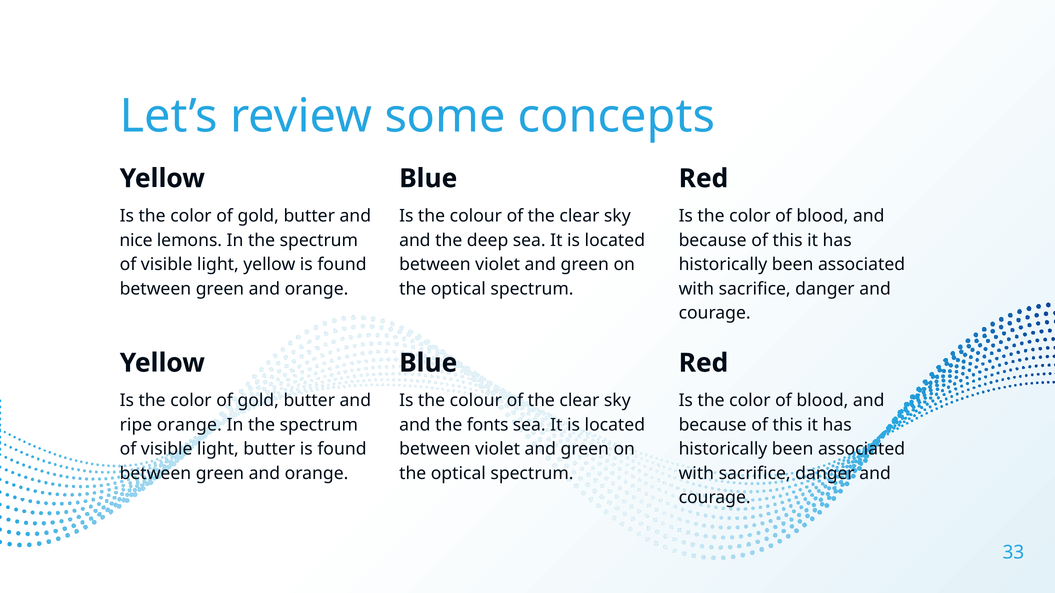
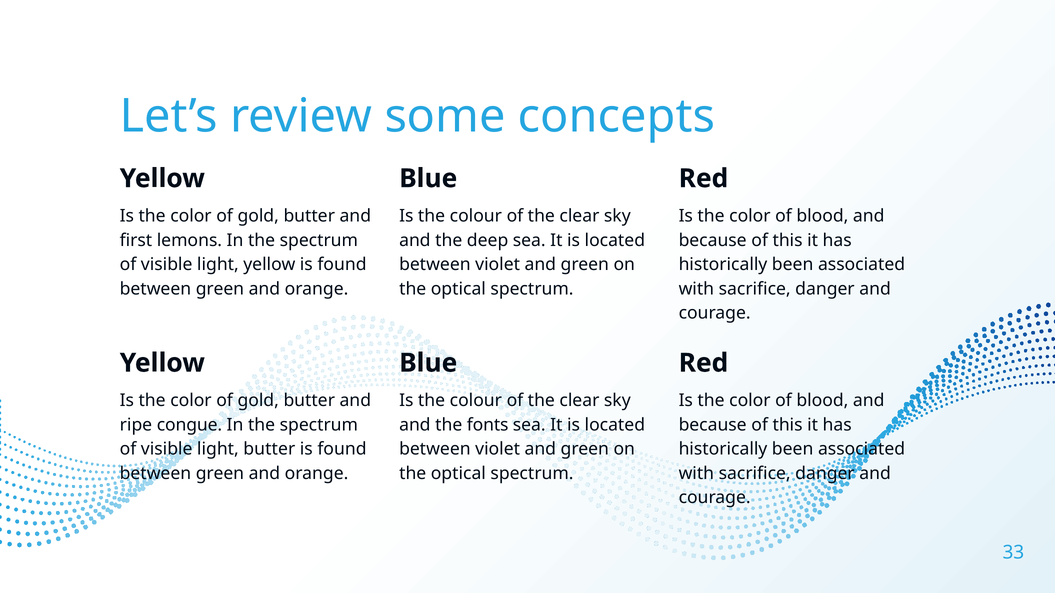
nice: nice -> first (136, 241)
ripe orange: orange -> congue (189, 425)
